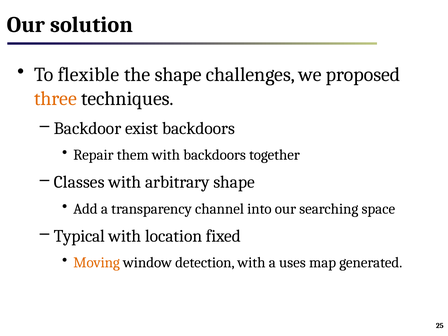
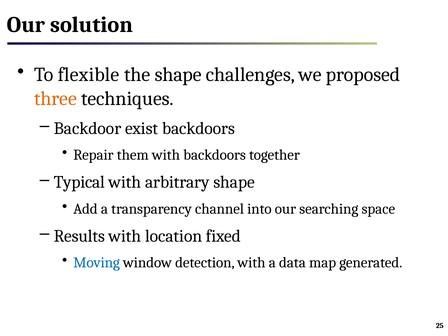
Classes: Classes -> Typical (79, 182)
Typical: Typical -> Results (79, 236)
Moving colour: orange -> blue (97, 263)
uses: uses -> data (292, 263)
